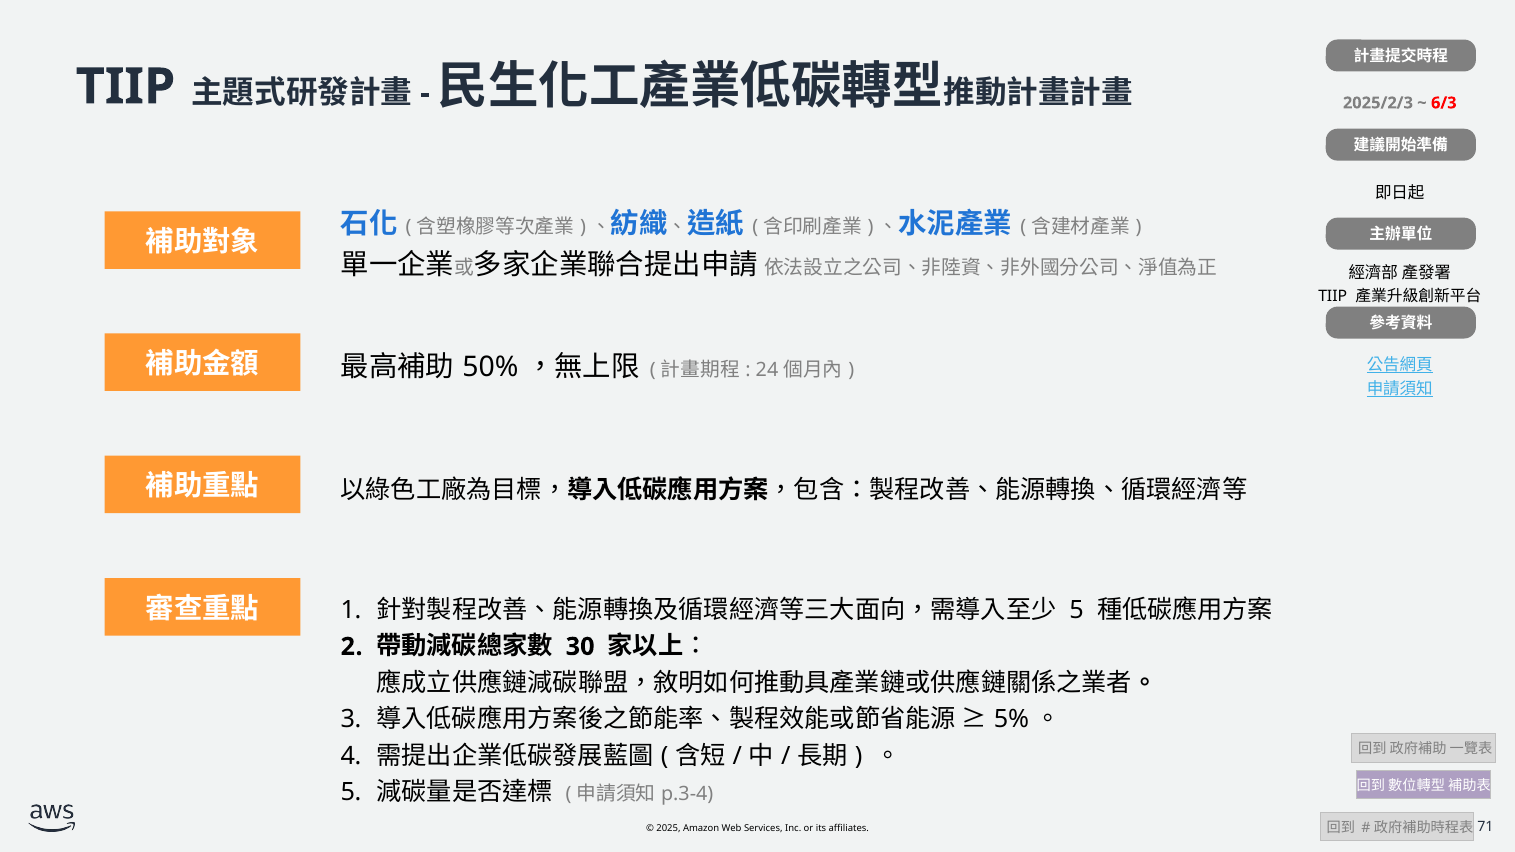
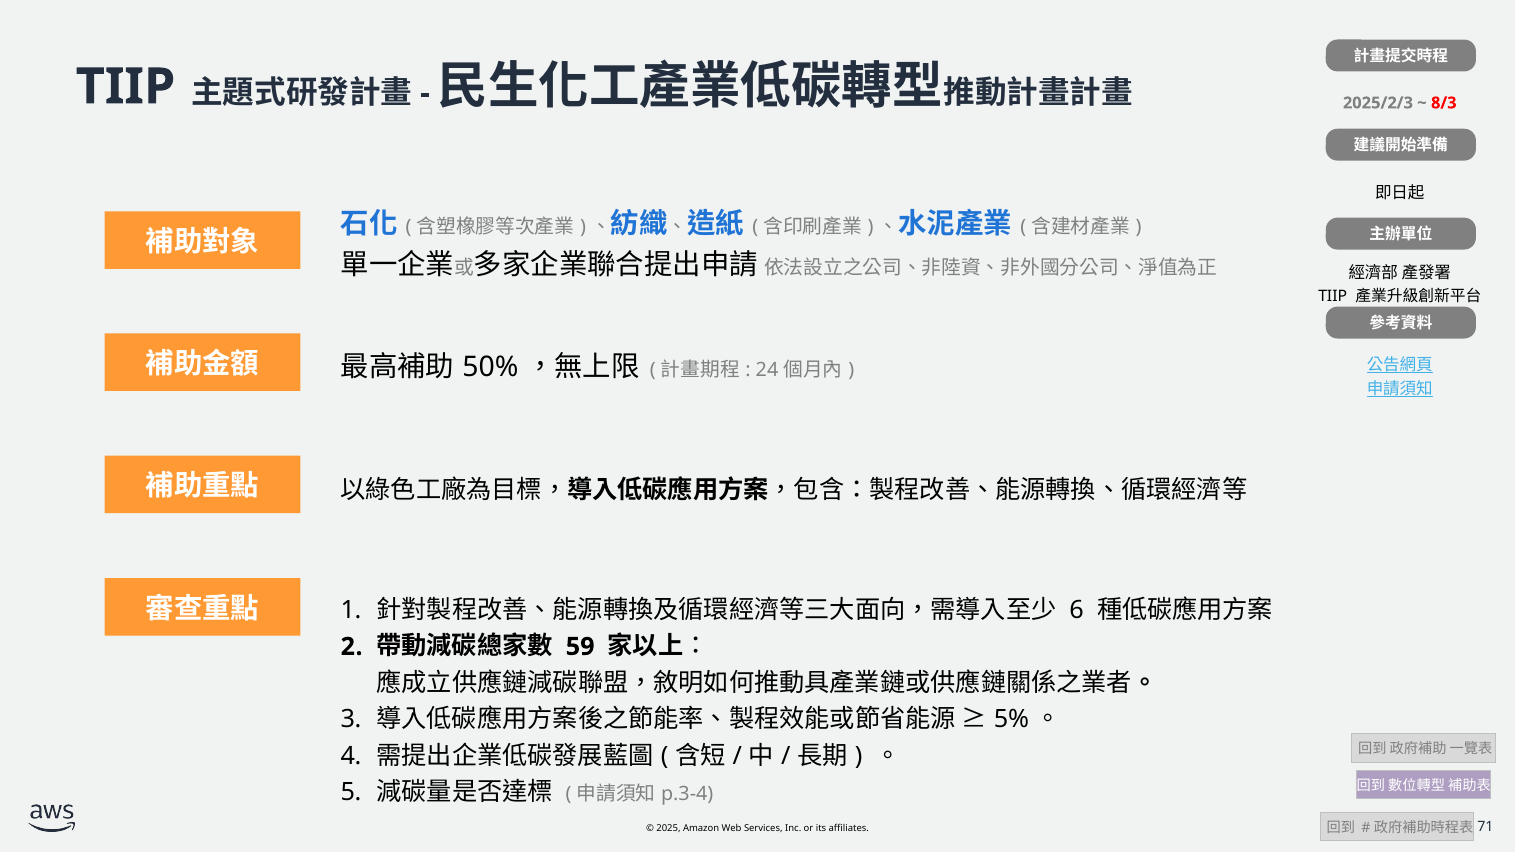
6/3: 6/3 -> 8/3 (1444, 103)
5: 5 -> 6 (1077, 610)
30: 30 -> 59 (580, 647)
